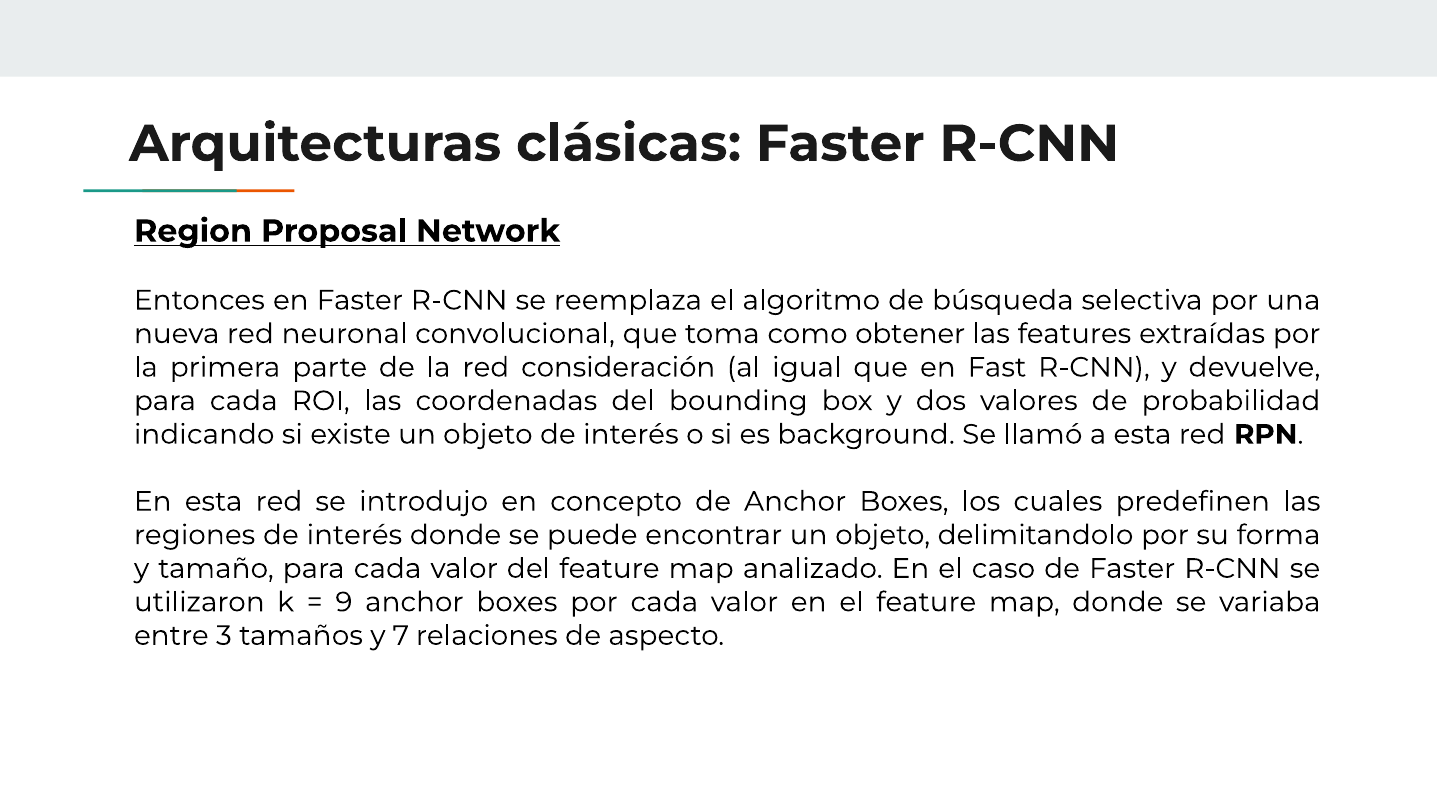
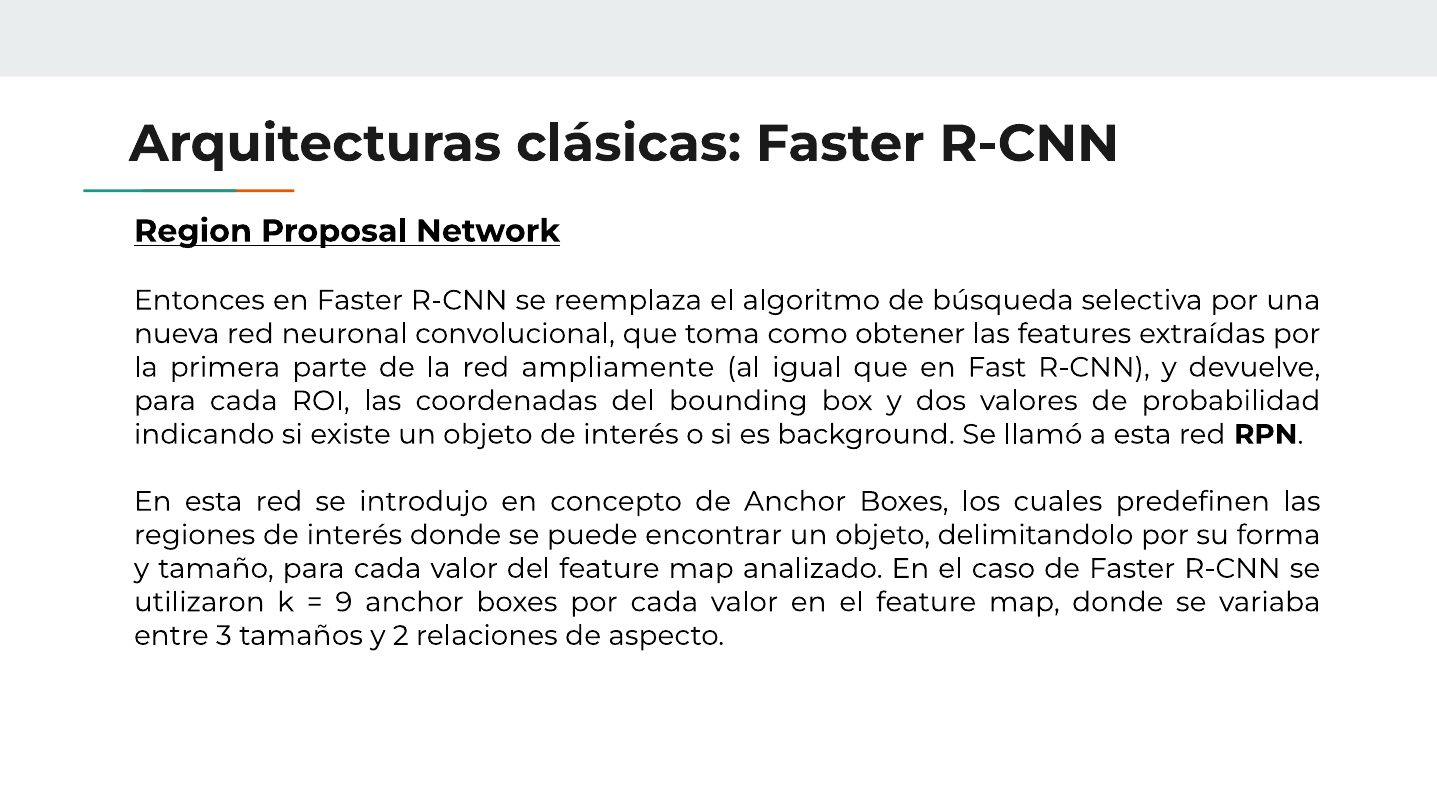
consideración: consideración -> ampliamente (618, 368)
7: 7 -> 2 (401, 636)
